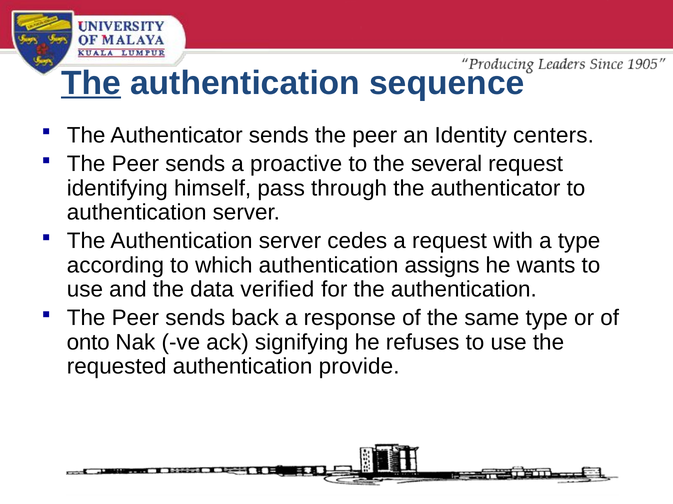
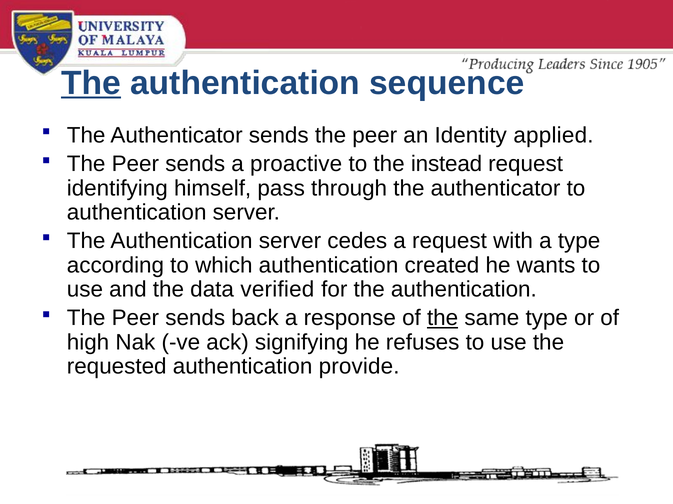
centers: centers -> applied (553, 136)
several: several -> instead (447, 164)
assigns: assigns -> created (442, 266)
the underline: none -> present (443, 319)
onto: onto -> high (88, 343)
